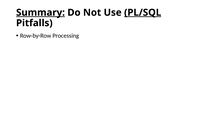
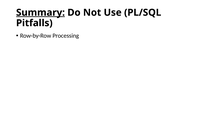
PL/SQL underline: present -> none (143, 13)
